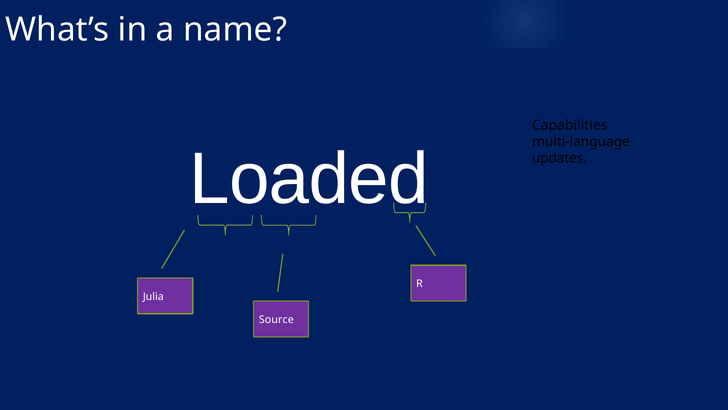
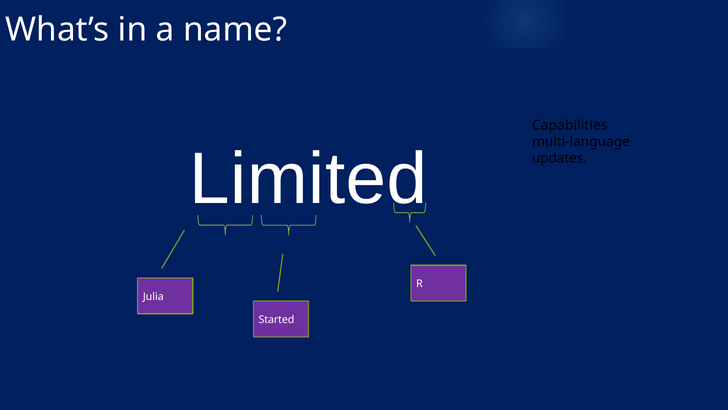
Loaded: Loaded -> Limited (308, 179)
Source: Source -> Started (276, 319)
